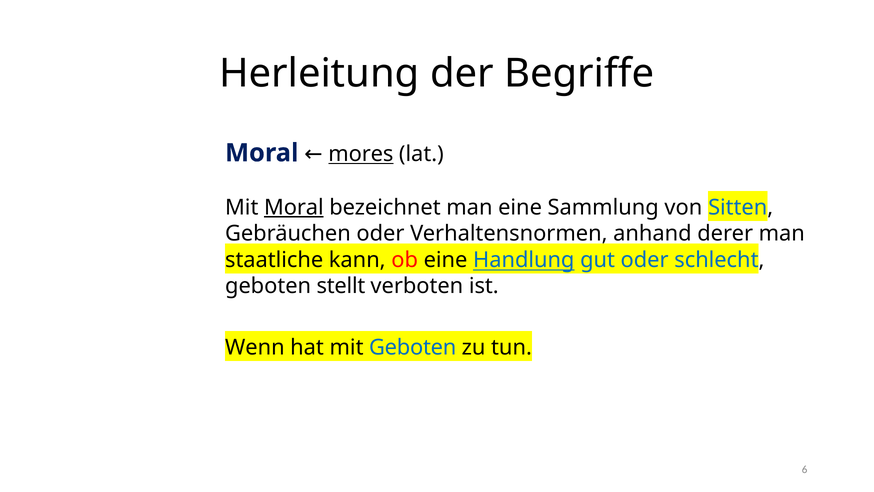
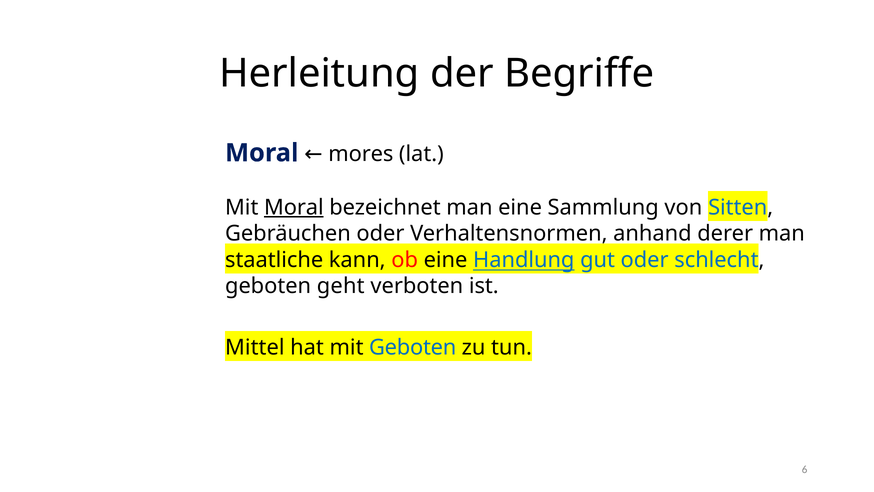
mores underline: present -> none (361, 154)
stellt: stellt -> geht (341, 286)
Wenn: Wenn -> Mittel (255, 347)
